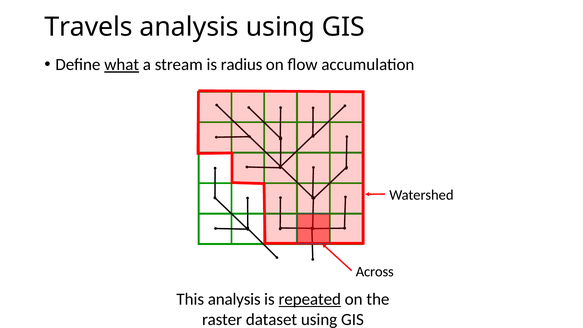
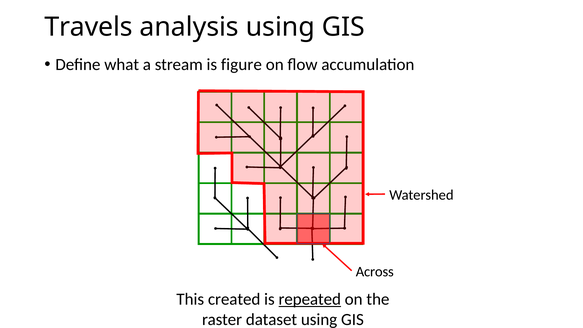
what underline: present -> none (122, 65)
radius: radius -> figure (241, 65)
This analysis: analysis -> created (234, 299)
